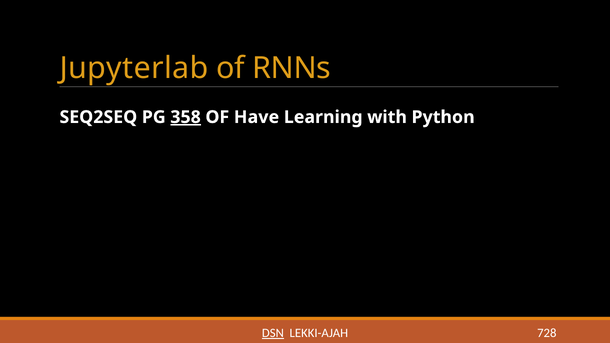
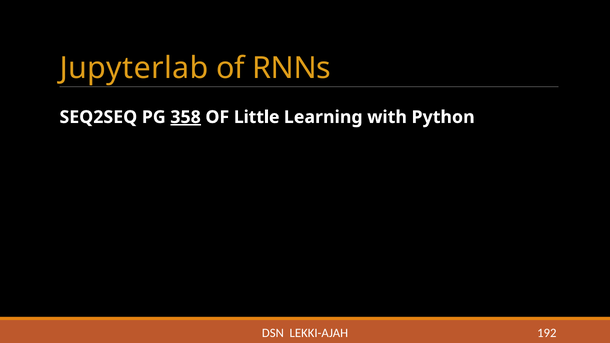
Have: Have -> Little (257, 117)
DSN underline: present -> none (273, 333)
728: 728 -> 192 (547, 333)
